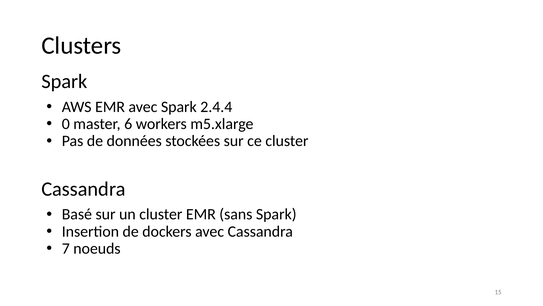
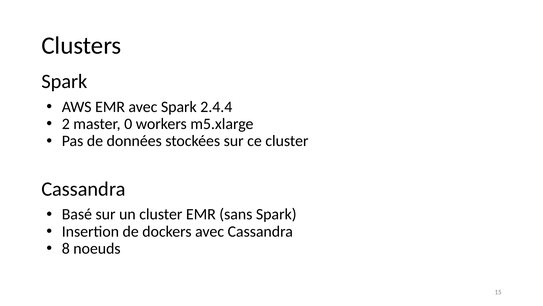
0: 0 -> 2 (66, 124)
6: 6 -> 0 (128, 124)
7: 7 -> 8 (66, 248)
